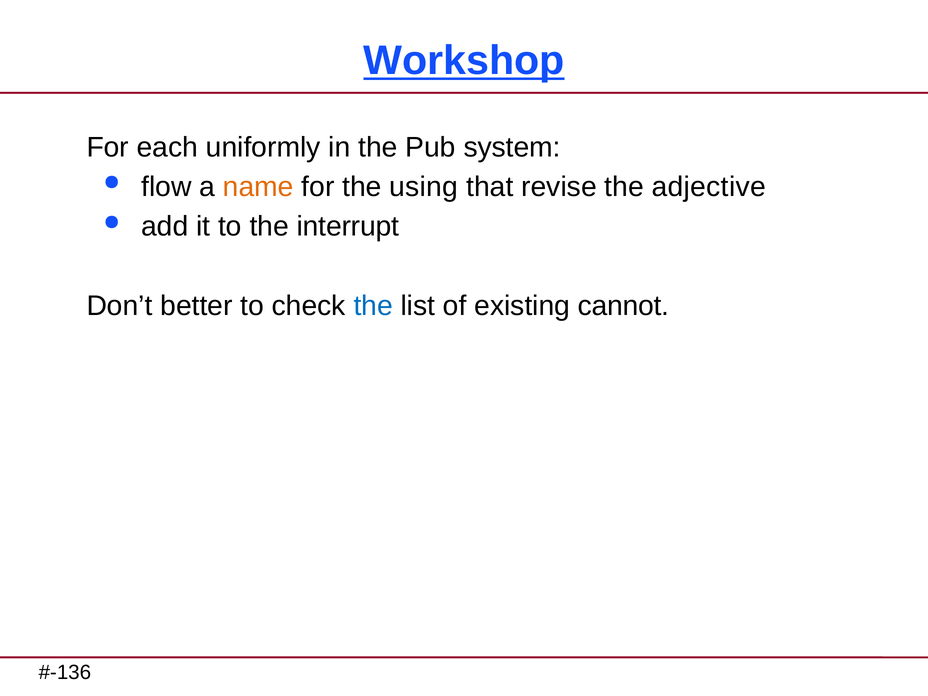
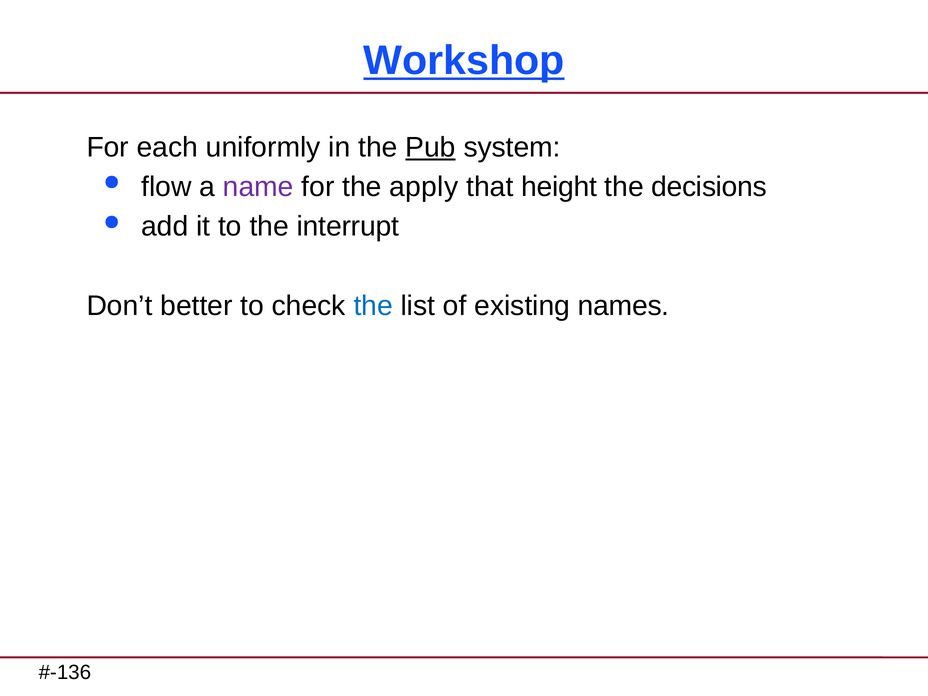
Pub underline: none -> present (430, 147)
name colour: orange -> purple (258, 187)
using: using -> apply (424, 187)
revise: revise -> height (559, 187)
adjective: adjective -> decisions (709, 187)
cannot: cannot -> names (624, 306)
